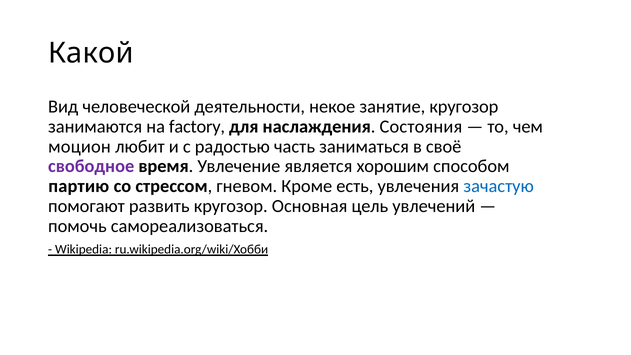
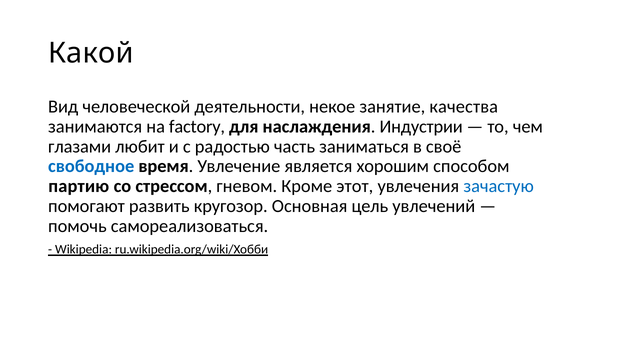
занятие кругозор: кругозор -> качества (464, 107)
Состояния: Состояния -> Индустрии (421, 127)
моцион: моцион -> глазами (80, 146)
свободное colour: purple -> blue (91, 166)
есть: есть -> этот (355, 186)
